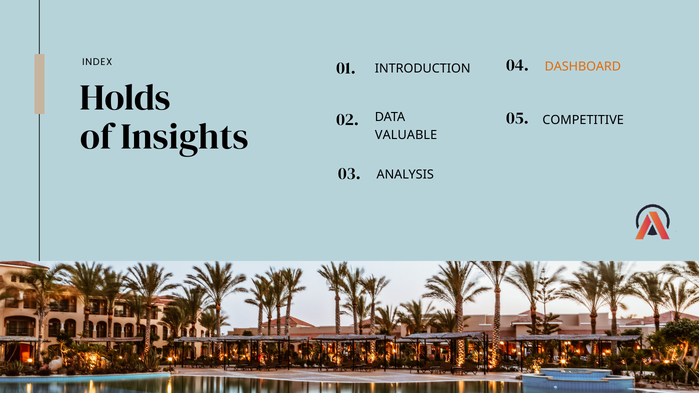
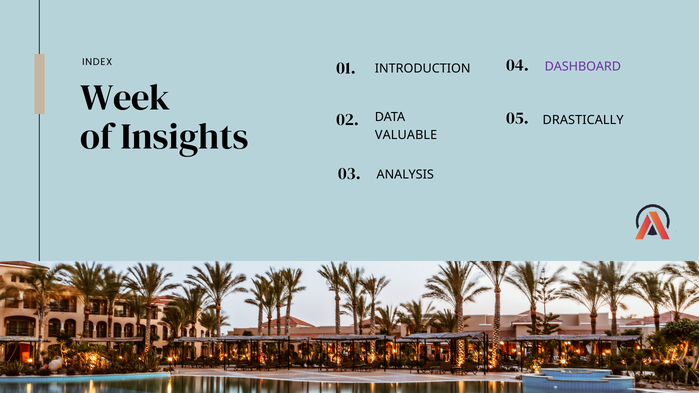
DASHBOARD colour: orange -> purple (583, 66)
Holds: Holds -> Week (125, 98)
COMPETITIVE: COMPETITIVE -> DRASTICALLY (583, 120)
